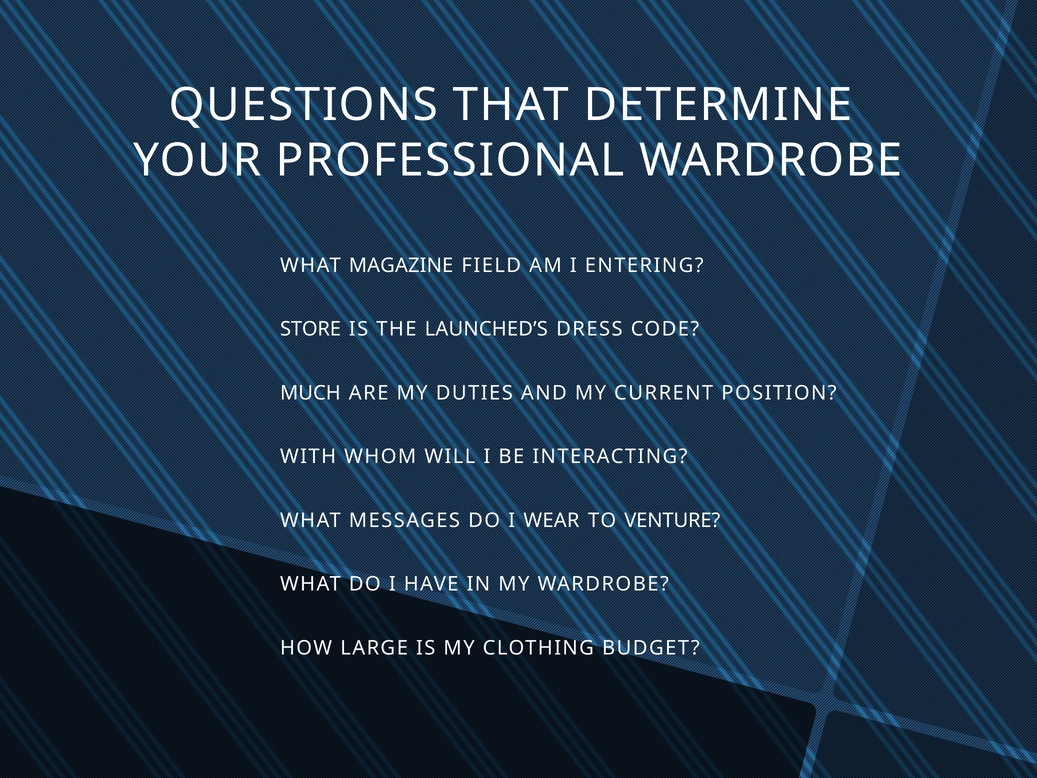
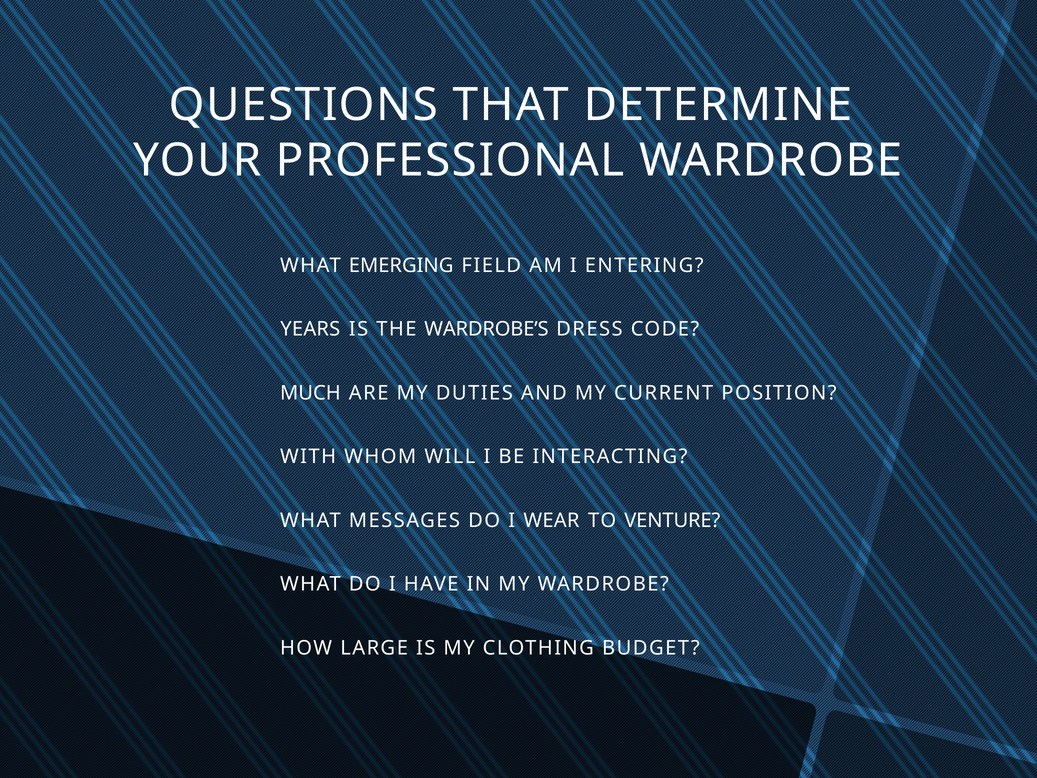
MAGAZINE: MAGAZINE -> EMERGING (401, 266)
STORE: STORE -> YEARS (310, 329)
LAUNCHED’S: LAUNCHED’S -> WARDROBE’S (487, 329)
